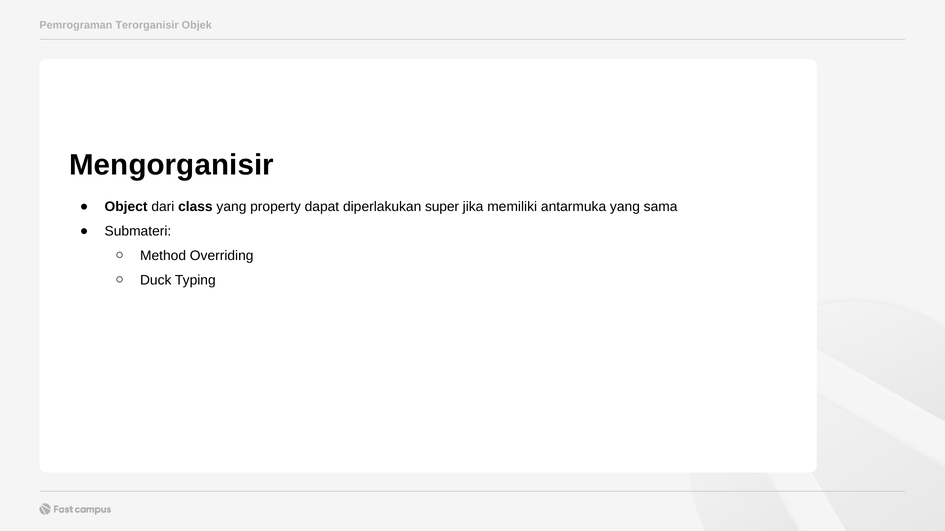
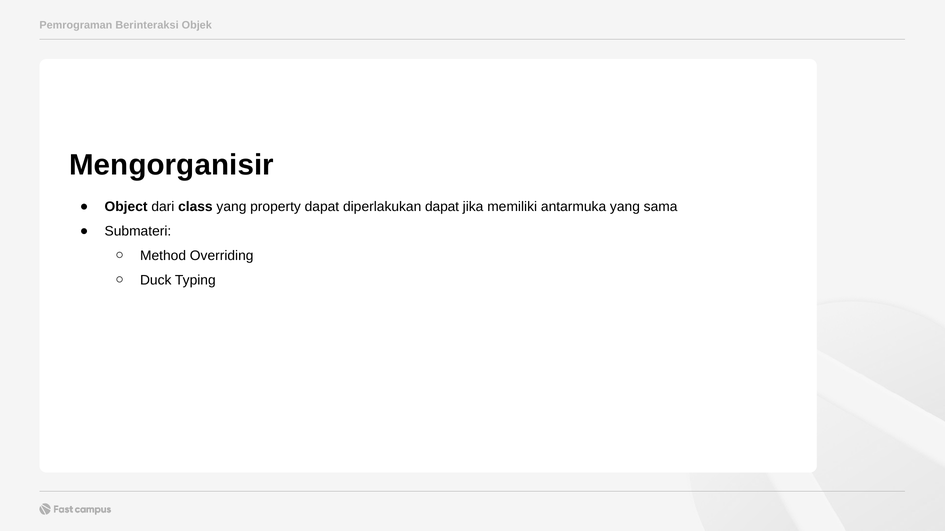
Terorganisir: Terorganisir -> Berinteraksi (147, 25)
diperlakukan super: super -> dapat (442, 207)
